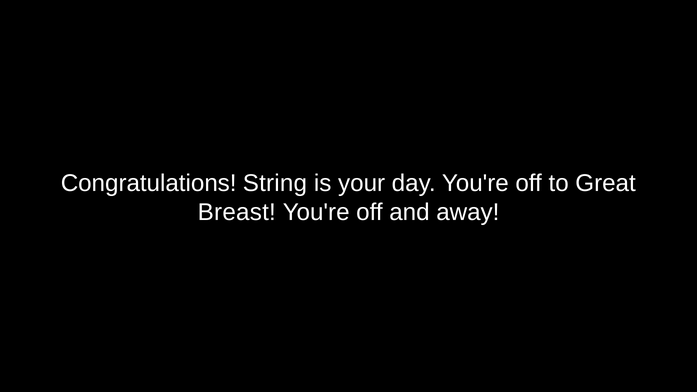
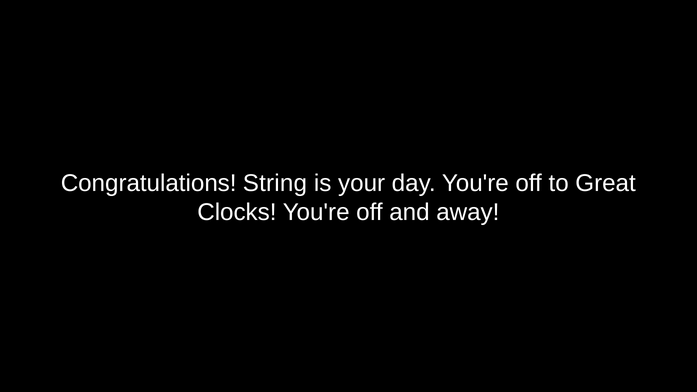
Breast: Breast -> Clocks (237, 212)
